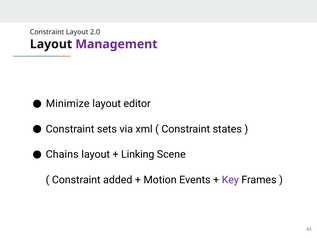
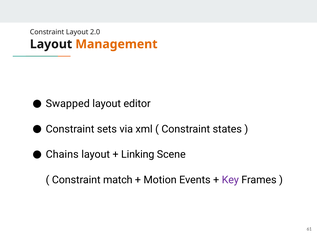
Management colour: purple -> orange (116, 44)
Minimize: Minimize -> Swapped (68, 104)
added: added -> match (118, 180)
